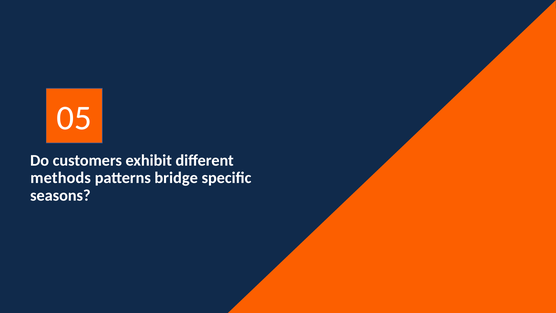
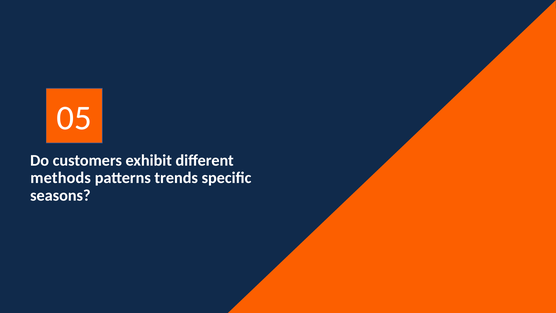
bridge: bridge -> trends (176, 178)
